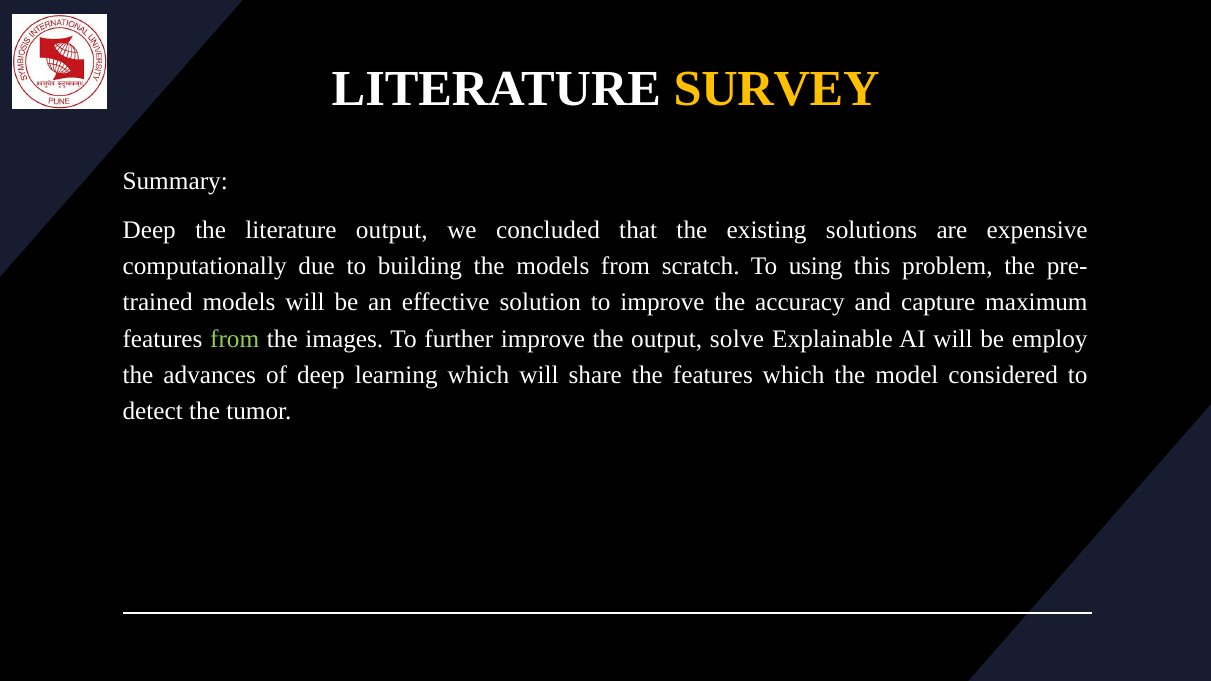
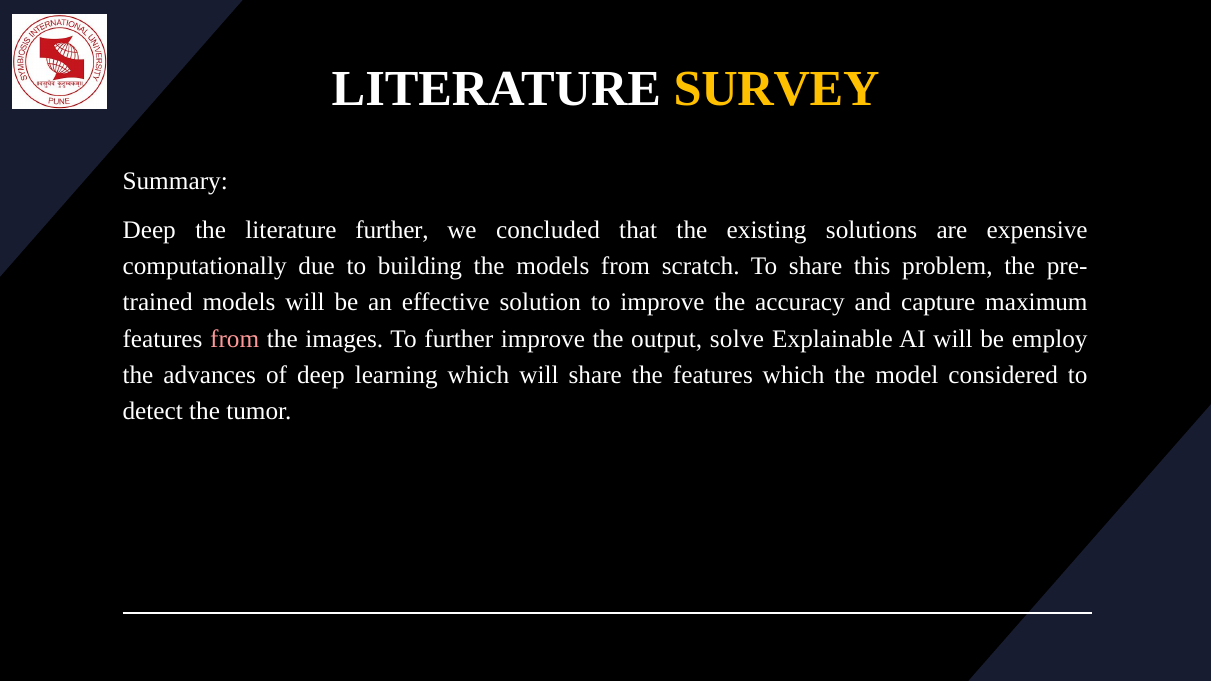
literature output: output -> further (392, 230)
To using: using -> share (816, 266)
from colour: light green -> pink (235, 339)
